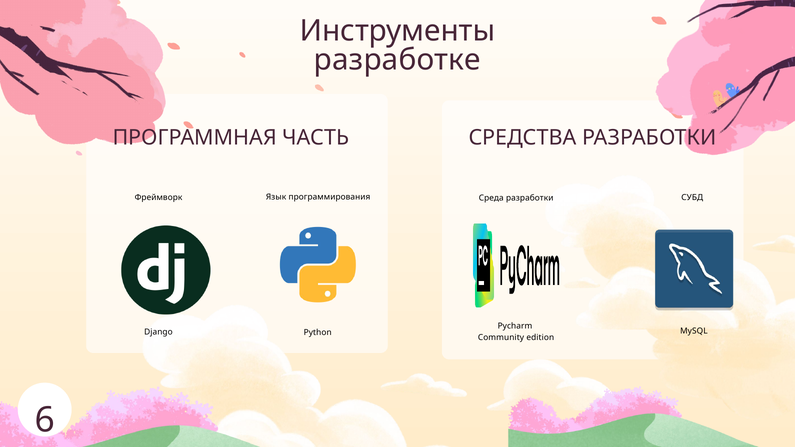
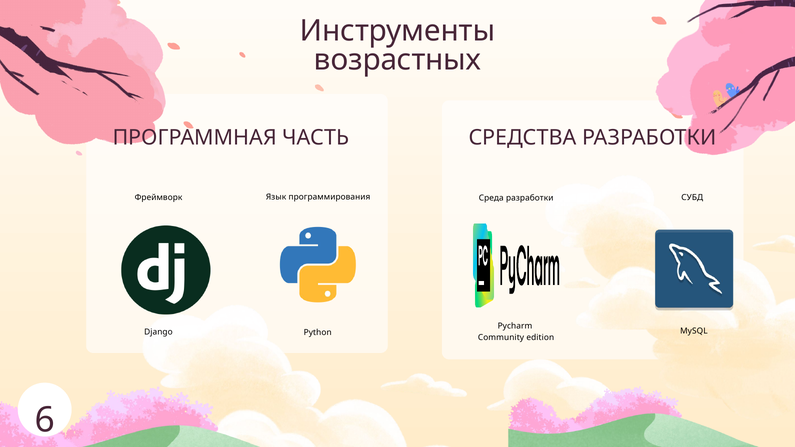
разработке: разработке -> возрастных (398, 60)
